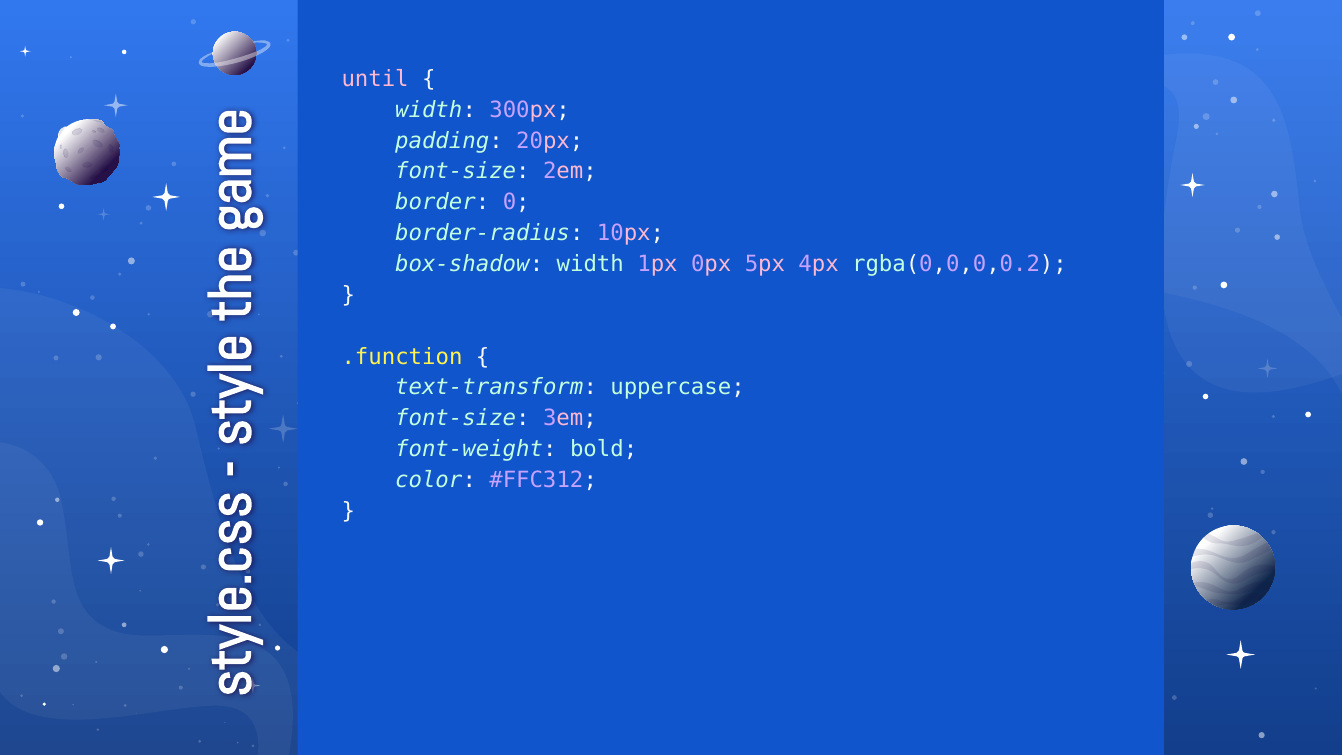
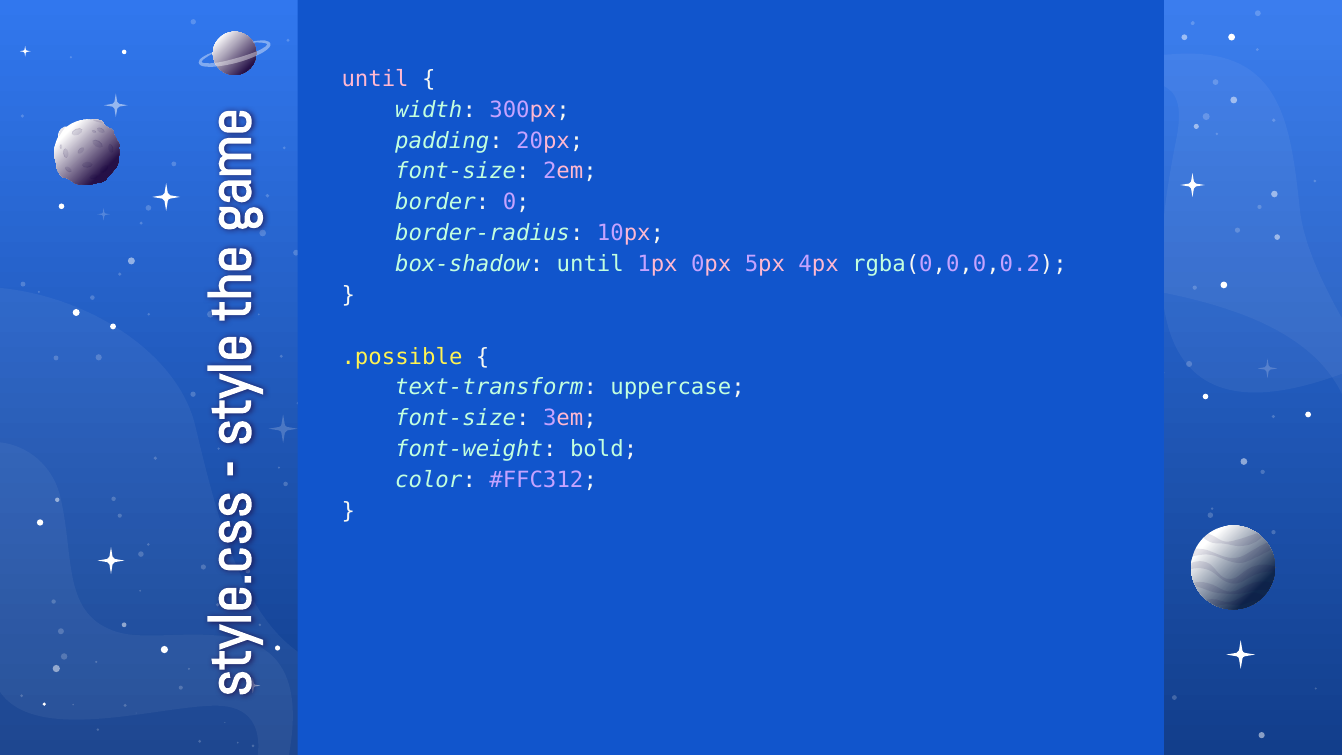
box-shadow width: width -> until (590, 264)
.function: .function -> .possible (402, 357)
